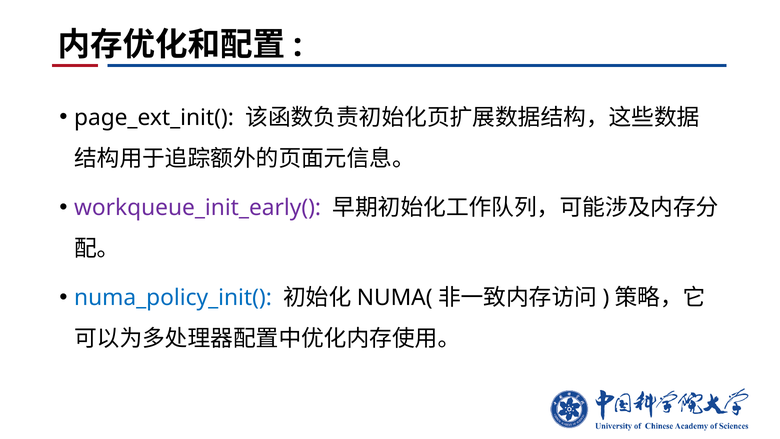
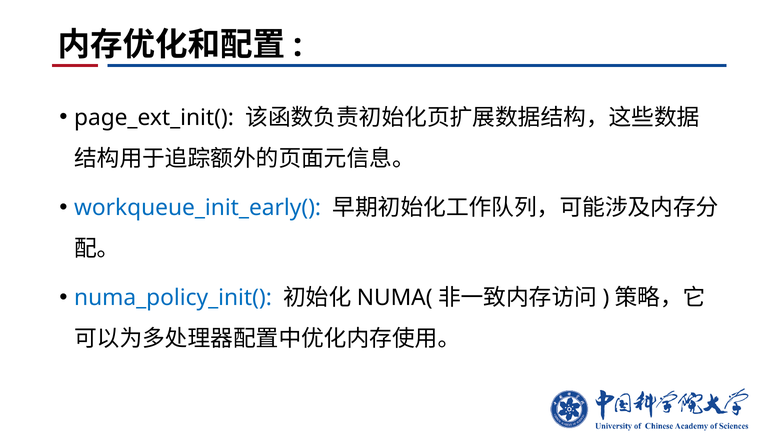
workqueue_init_early( colour: purple -> blue (198, 208)
